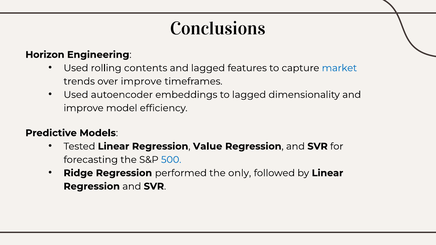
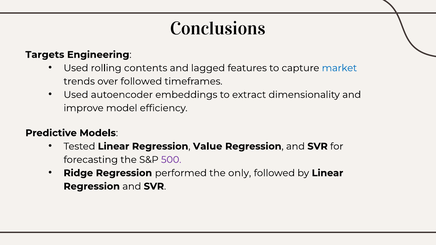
Horizon: Horizon -> Targets (45, 55)
over improve: improve -> followed (141, 81)
to lagged: lagged -> extract (249, 95)
500 colour: blue -> purple (171, 160)
